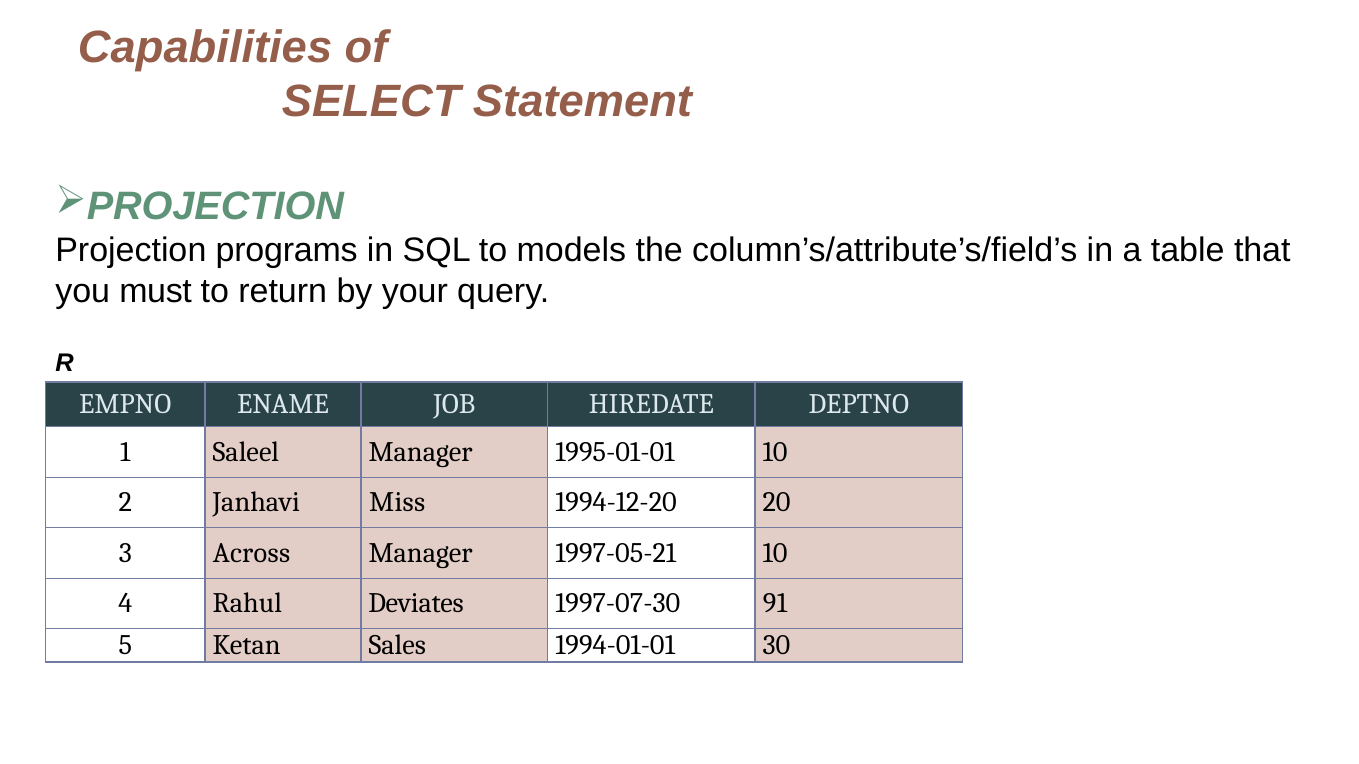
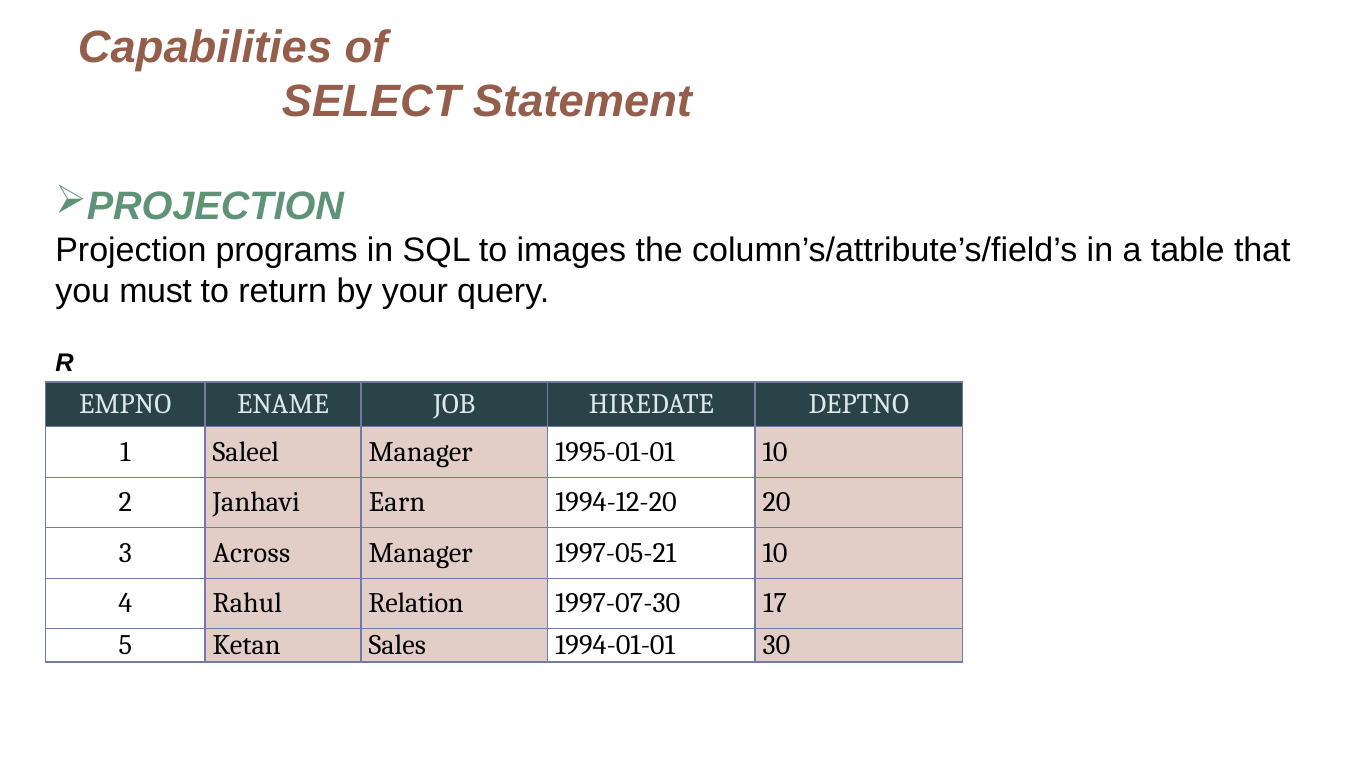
models: models -> images (571, 250)
Miss: Miss -> Earn (397, 503)
Deviates: Deviates -> Relation (416, 604)
91: 91 -> 17 (775, 604)
